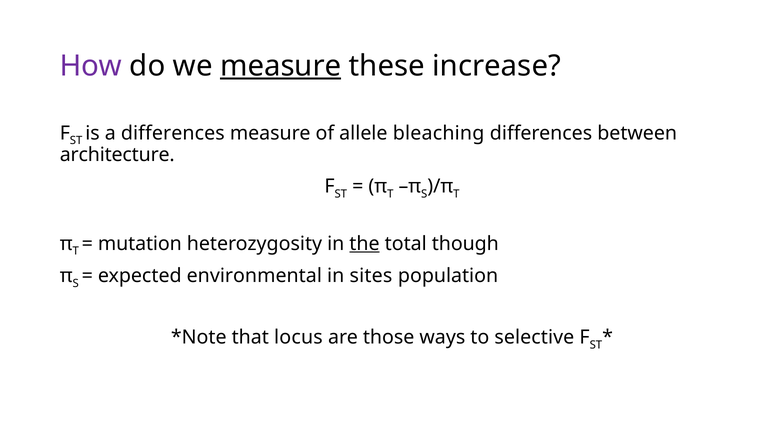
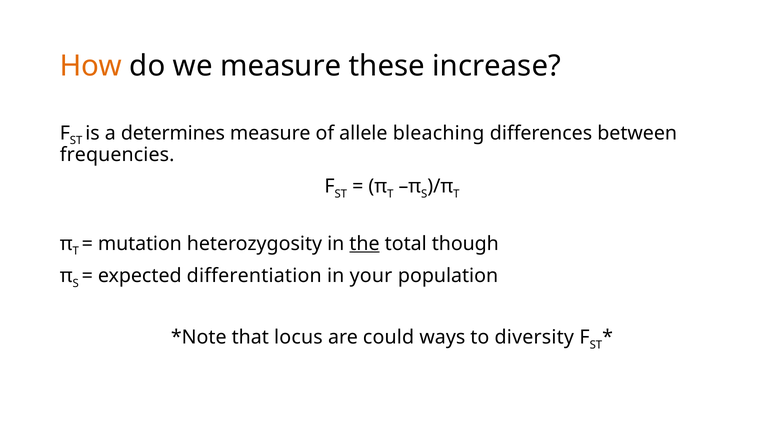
How colour: purple -> orange (91, 66)
measure underline: present -> none (281, 66)
a differences: differences -> determines (173, 133)
architecture: architecture -> frequencies (117, 155)
environmental: environmental -> differentiation (254, 276)
sites: sites -> your (371, 276)
those: those -> could (389, 337)
selective: selective -> diversity (534, 337)
